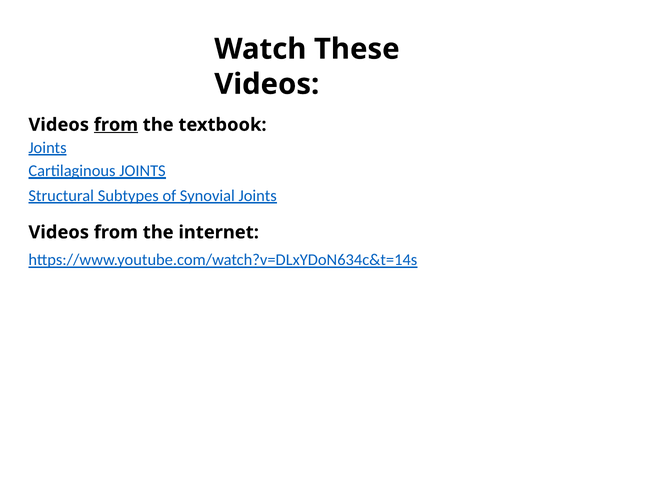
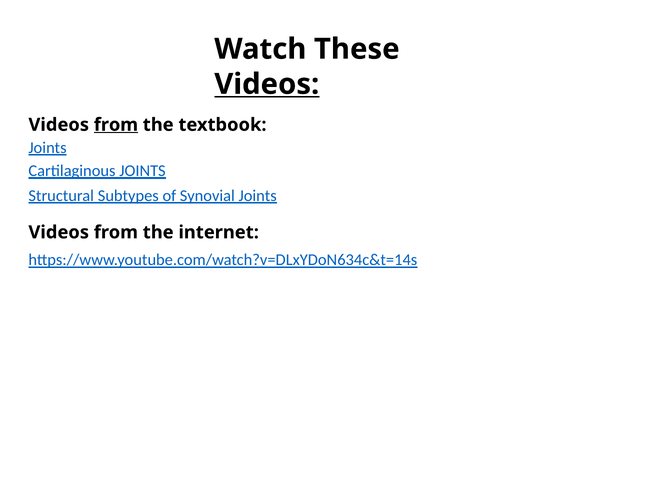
Videos underline: none -> present (267, 84)
